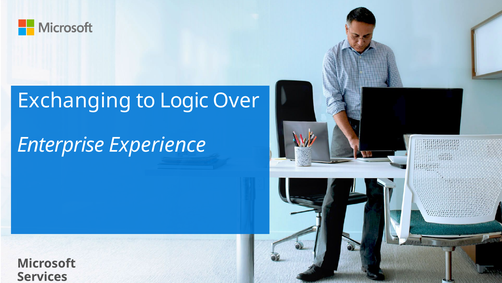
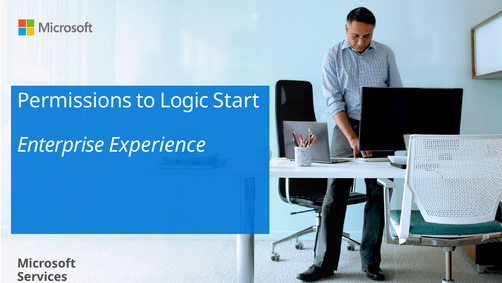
Exchanging: Exchanging -> Permissions (75, 101)
Over: Over -> Start (236, 101)
